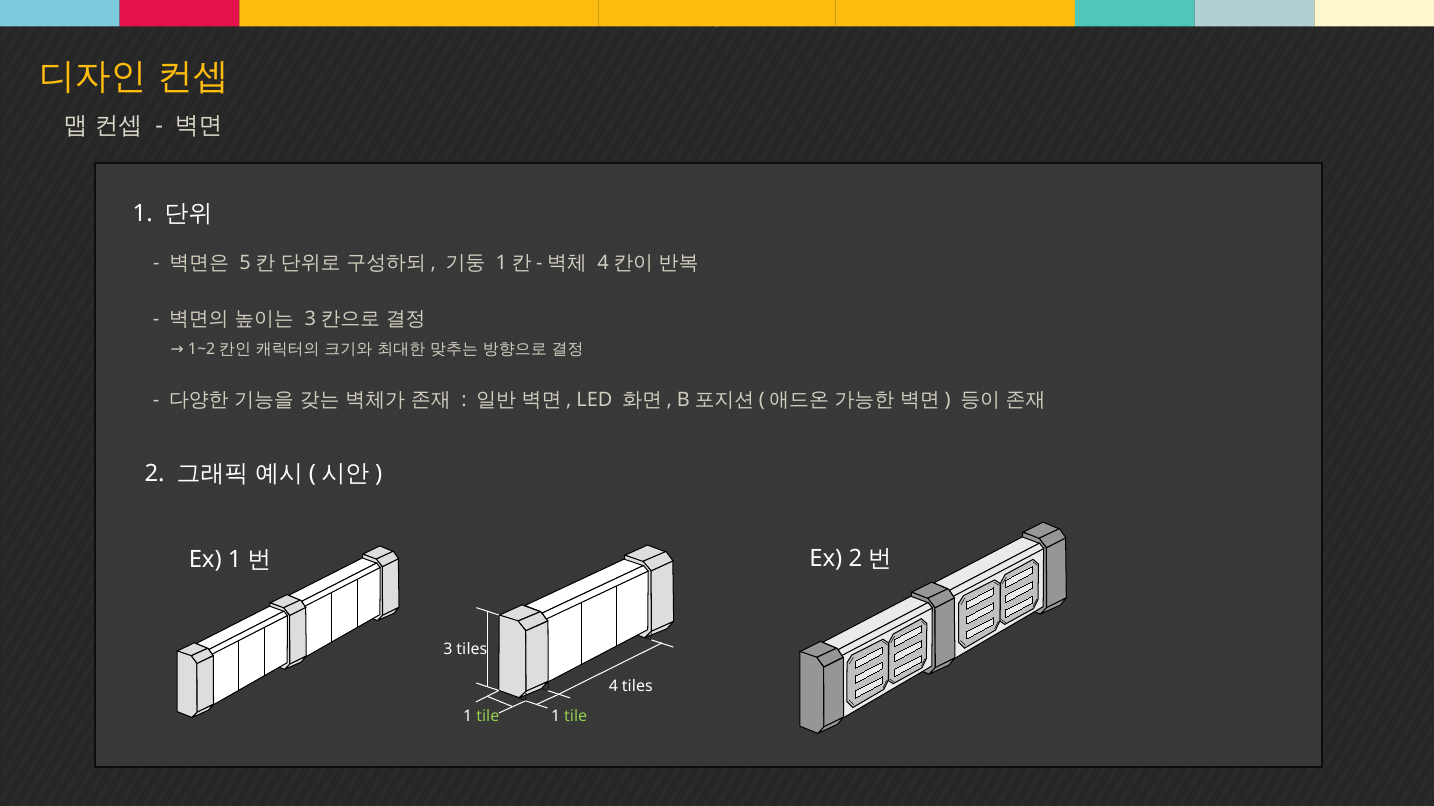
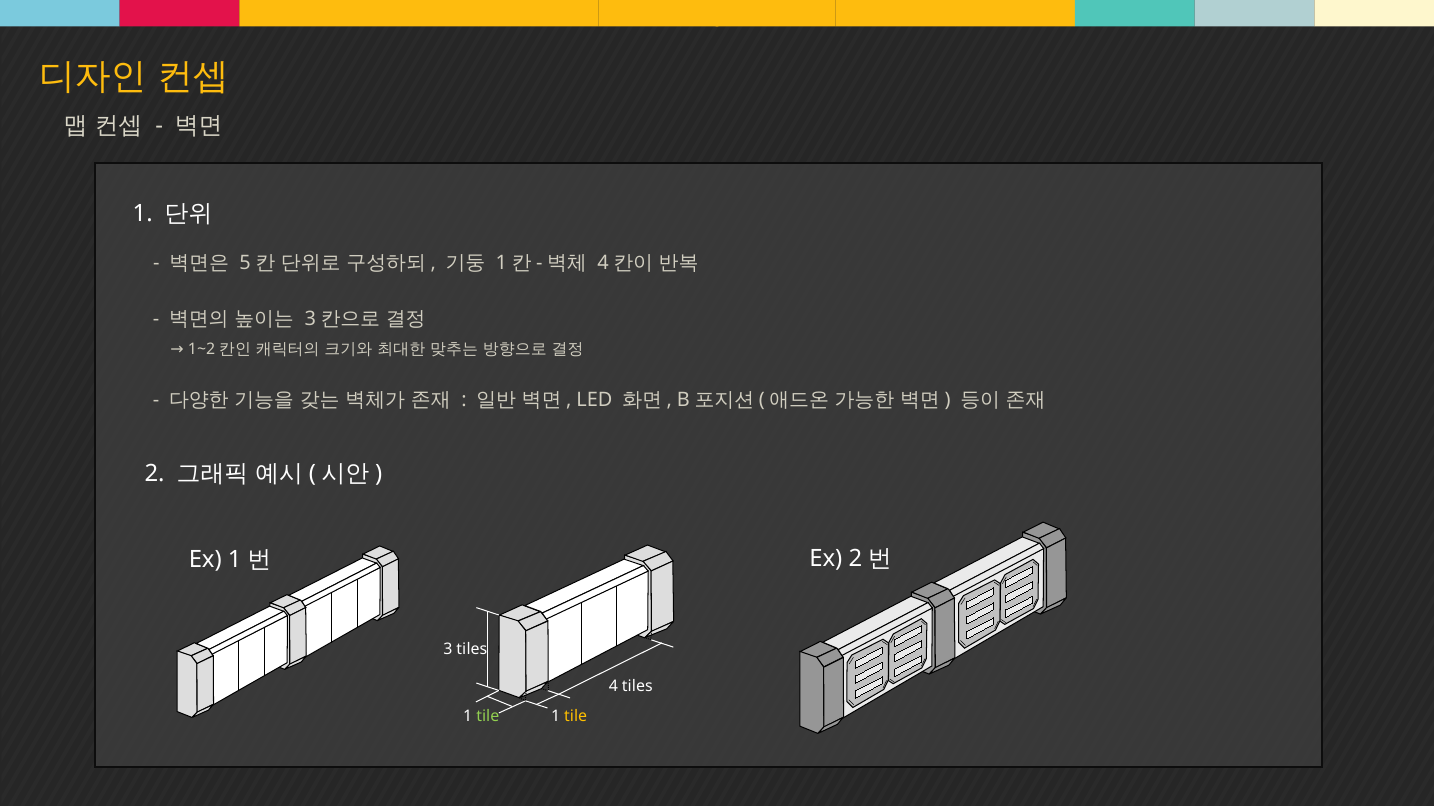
tile colour: light green -> yellow (576, 717)
